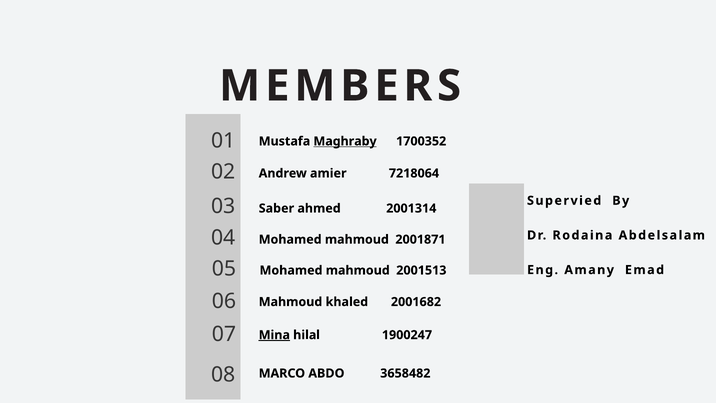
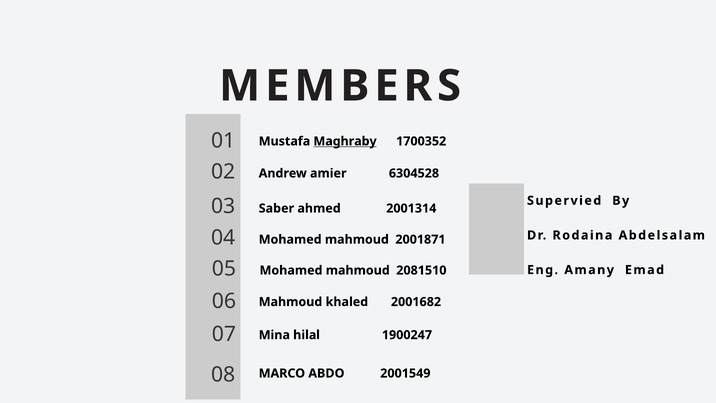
7218064: 7218064 -> 6304528 (414, 173)
2001513: 2001513 -> 2081510 (421, 270)
Mina underline: present -> none (274, 335)
3658482: 3658482 -> 2001549 (405, 373)
